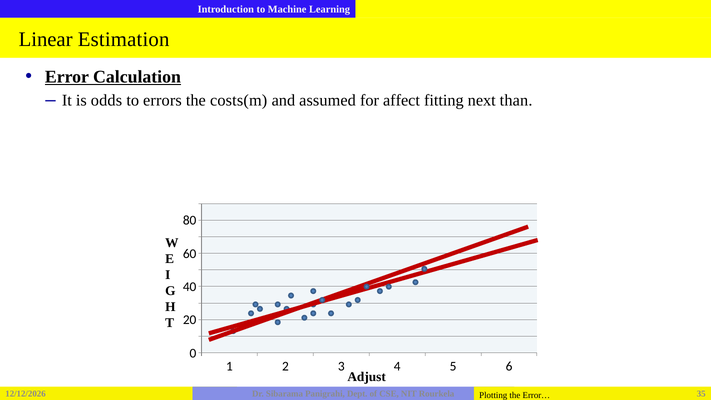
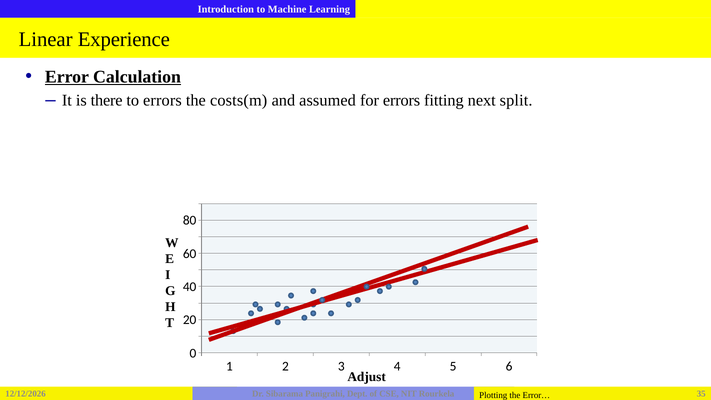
Estimation: Estimation -> Experience (124, 39)
odds: odds -> there (107, 100)
for affect: affect -> errors (402, 100)
than: than -> split (516, 100)
